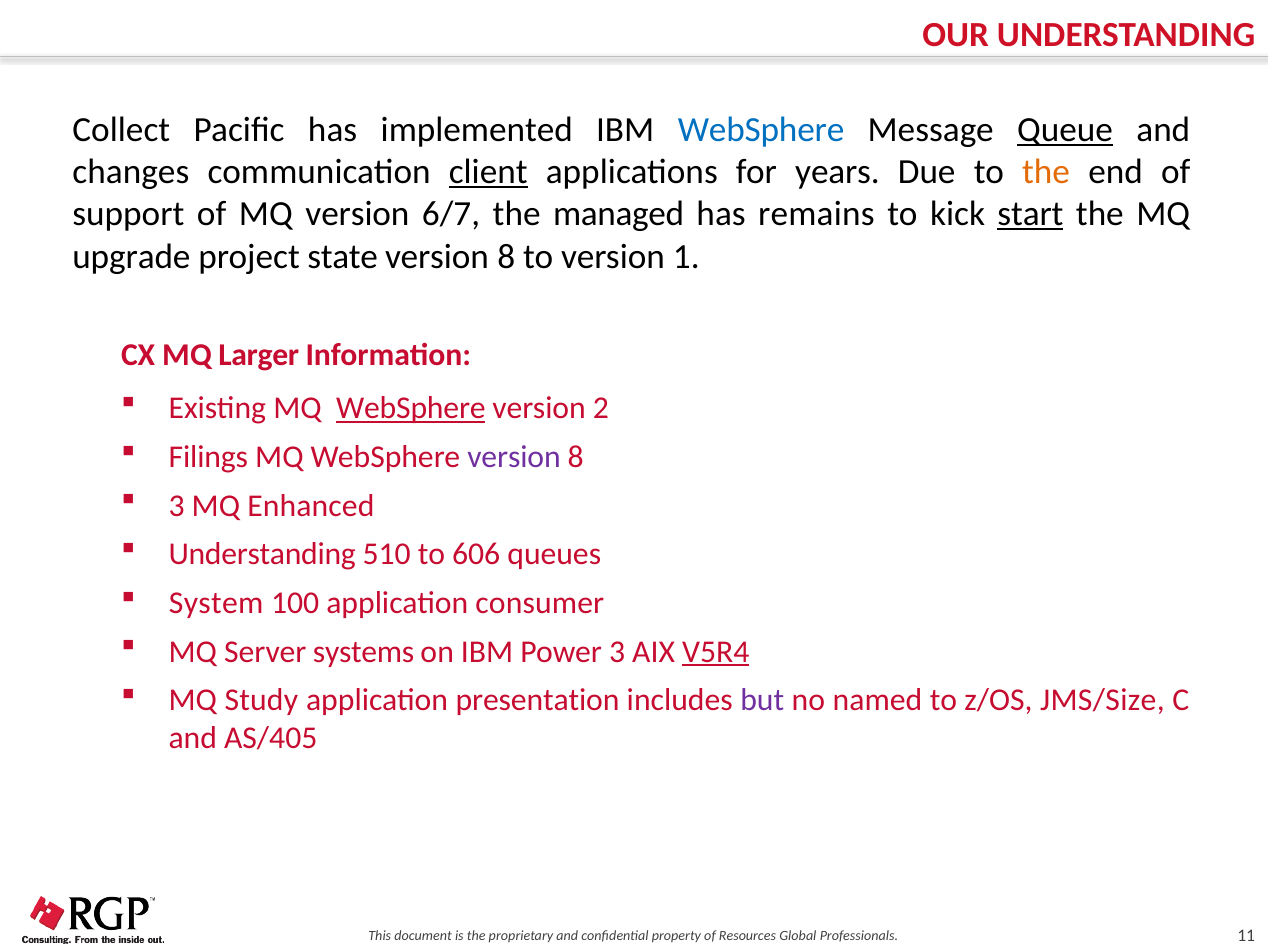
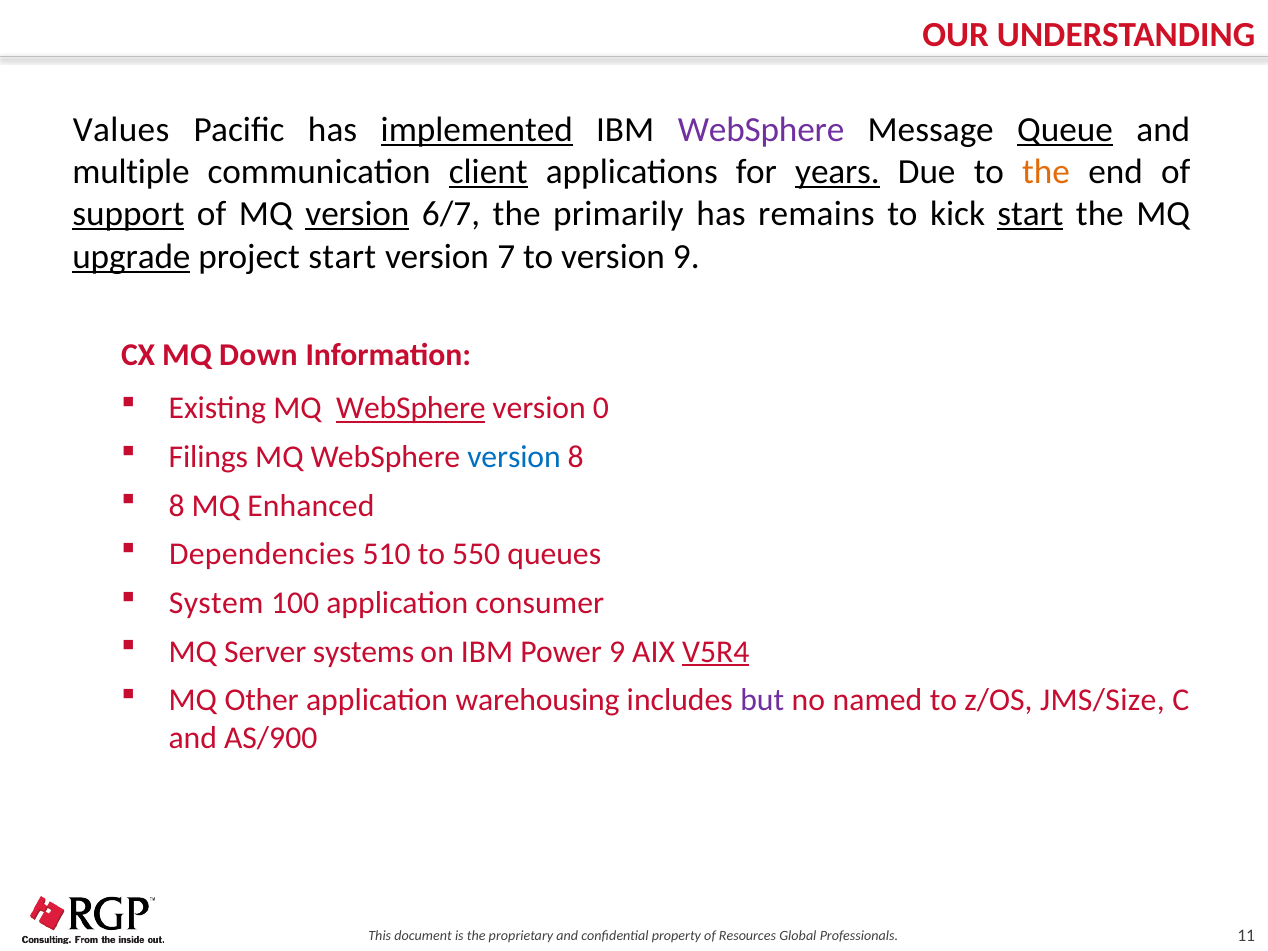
Collect: Collect -> Values (121, 130)
implemented underline: none -> present (477, 130)
WebSphere colour: blue -> purple (761, 130)
changes: changes -> multiple (131, 172)
years underline: none -> present (837, 172)
support underline: none -> present (128, 214)
version underline: none -> present (357, 214)
managed: managed -> primarily (618, 214)
upgrade underline: none -> present (131, 256)
project state: state -> start (342, 256)
8: 8 -> 7 (506, 256)
version 1: 1 -> 9 (686, 256)
Larger: Larger -> Down (258, 355)
2: 2 -> 0 (601, 408)
version colour: purple -> blue (514, 457)
3: 3 -> 8 (177, 506)
Understanding: Understanding -> Dependencies (262, 554)
606: 606 -> 550 (476, 554)
Power 3: 3 -> 9 (617, 652)
Study: Study -> Other (262, 700)
presentation: presentation -> warehousing (538, 700)
AS/405: AS/405 -> AS/900 (271, 738)
